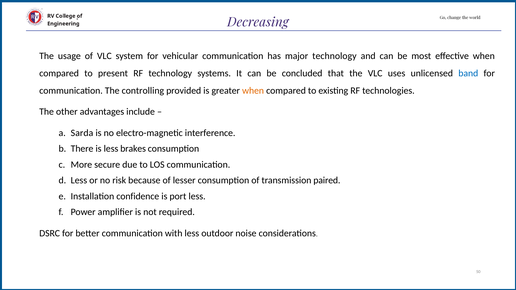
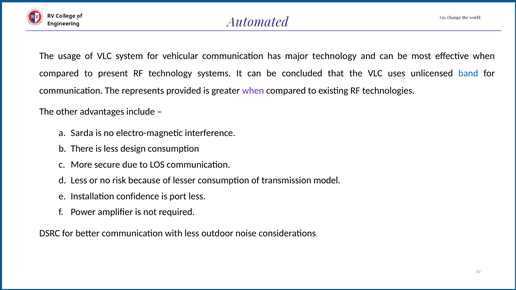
Decreasing: Decreasing -> Automated (258, 22)
controlling: controlling -> represents (143, 91)
when colour: orange -> purple (253, 91)
brakes: brakes -> design (133, 149)
paired: paired -> model (327, 181)
